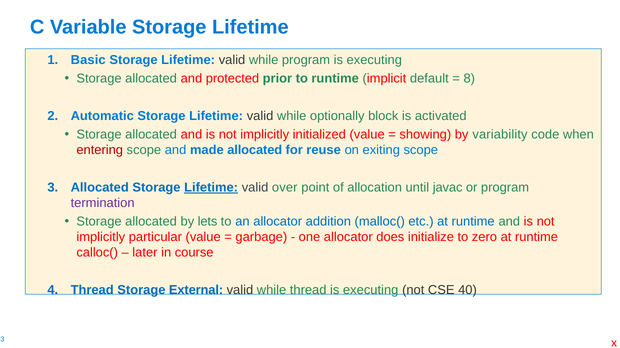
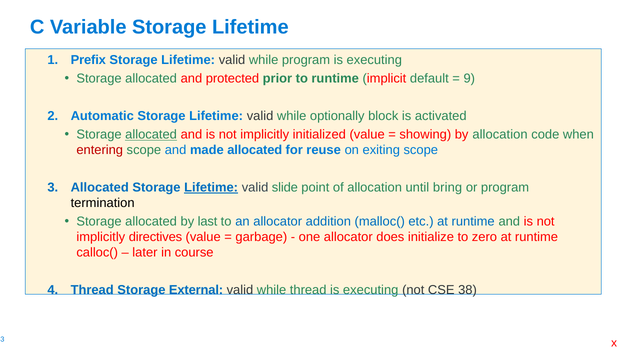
Basic: Basic -> Prefix (88, 60)
8: 8 -> 9 (469, 79)
allocated underline: none -> present (151, 135)
by variability: variability -> allocation (500, 135)
over: over -> slide (285, 188)
javac: javac -> bring (448, 188)
termination colour: purple -> black (103, 203)
lets: lets -> last (208, 222)
particular: particular -> directives (155, 238)
40: 40 -> 38 (467, 291)
